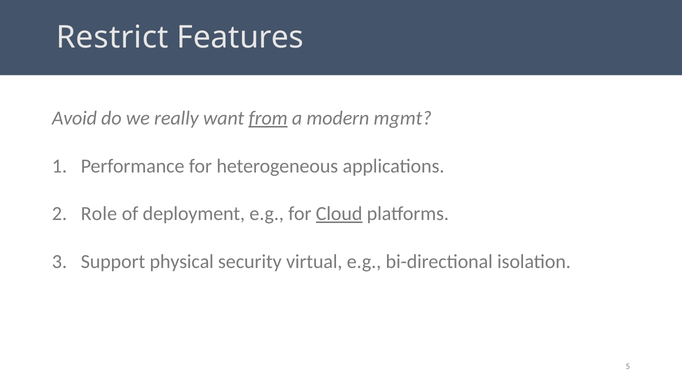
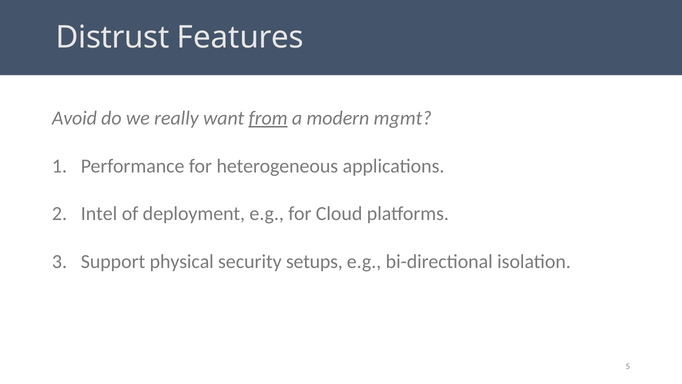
Restrict: Restrict -> Distrust (113, 37)
Role: Role -> Intel (99, 214)
Cloud underline: present -> none (339, 214)
virtual: virtual -> setups (314, 261)
